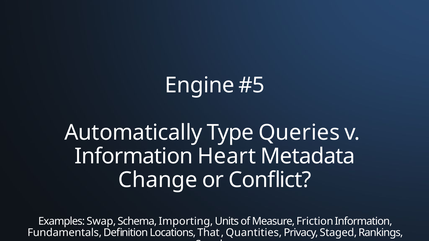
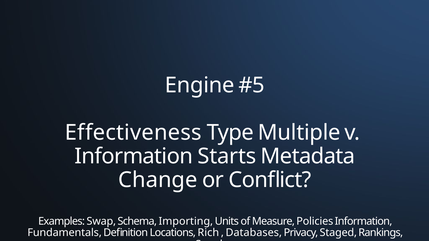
Automatically: Automatically -> Effectiveness (133, 133)
Queries: Queries -> Multiple (299, 133)
Heart: Heart -> Starts (227, 157)
Friction: Friction -> Policies (315, 222)
That: That -> Rich (208, 233)
Quantities: Quantities -> Databases (254, 233)
